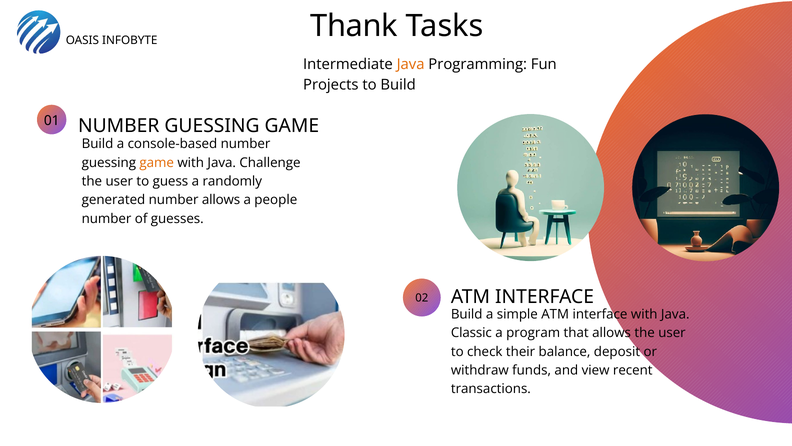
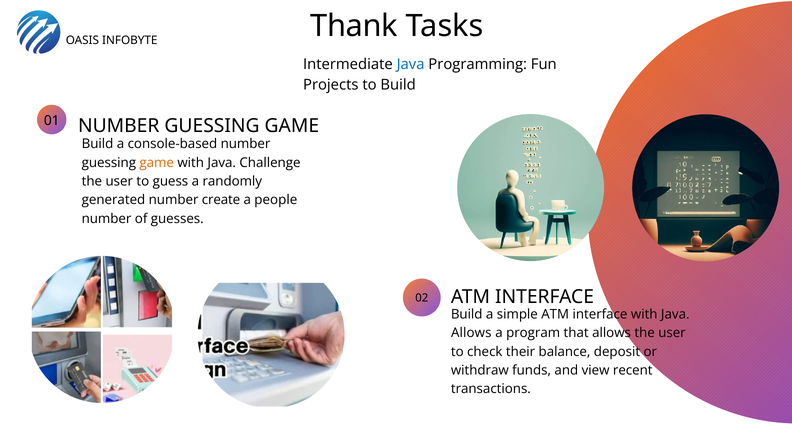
Java colour: orange -> blue (411, 64)
number allows: allows -> create (221, 200)
Classic: Classic -> Allows (471, 333)
